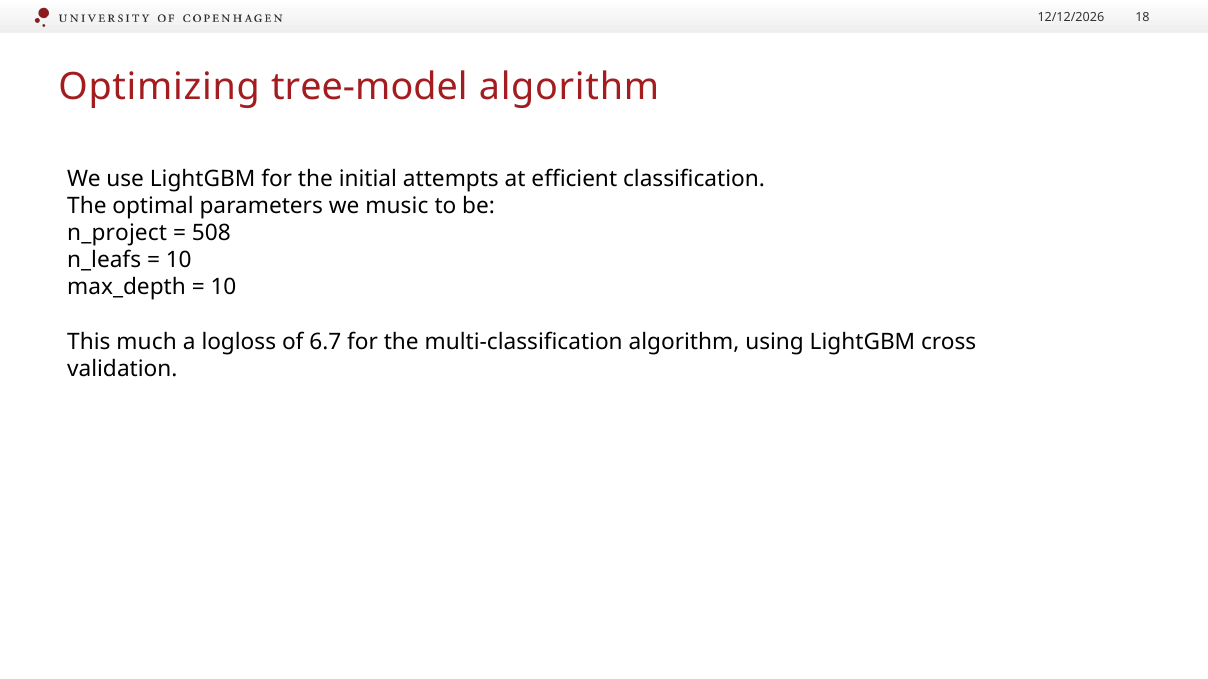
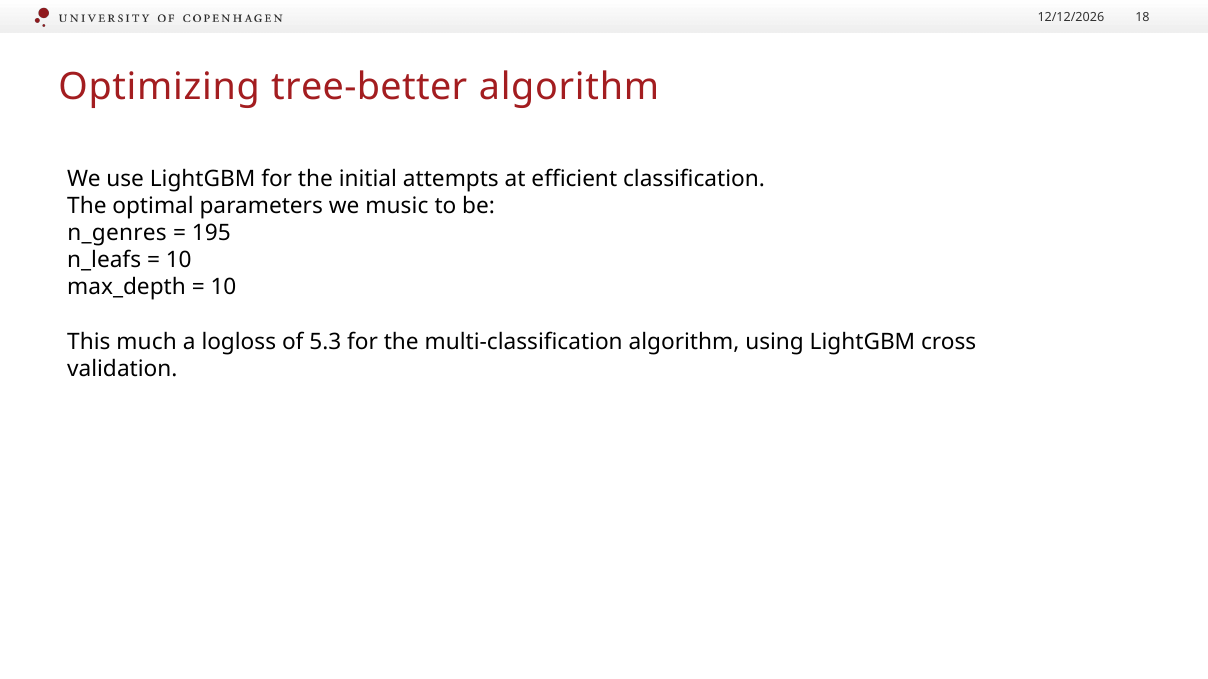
tree-model: tree-model -> tree-better (369, 87)
n_project: n_project -> n_genres (117, 233)
508: 508 -> 195 (211, 233)
6.7: 6.7 -> 5.3 (325, 342)
